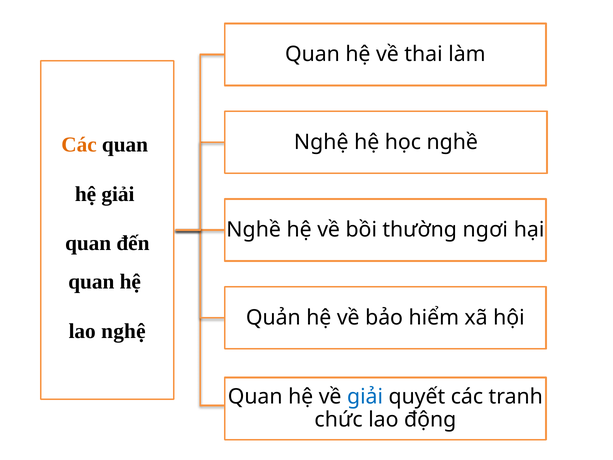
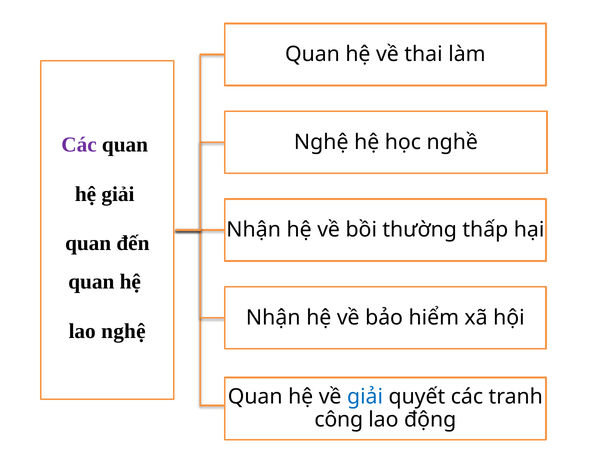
Các colour: orange -> purple (79, 145)
Nghề: Nghề -> Nhận (254, 230)
ngơi: ngơi -> thấp (485, 230)
Quản: Quản -> Nhận (273, 317)
chức: chức -> công (339, 420)
